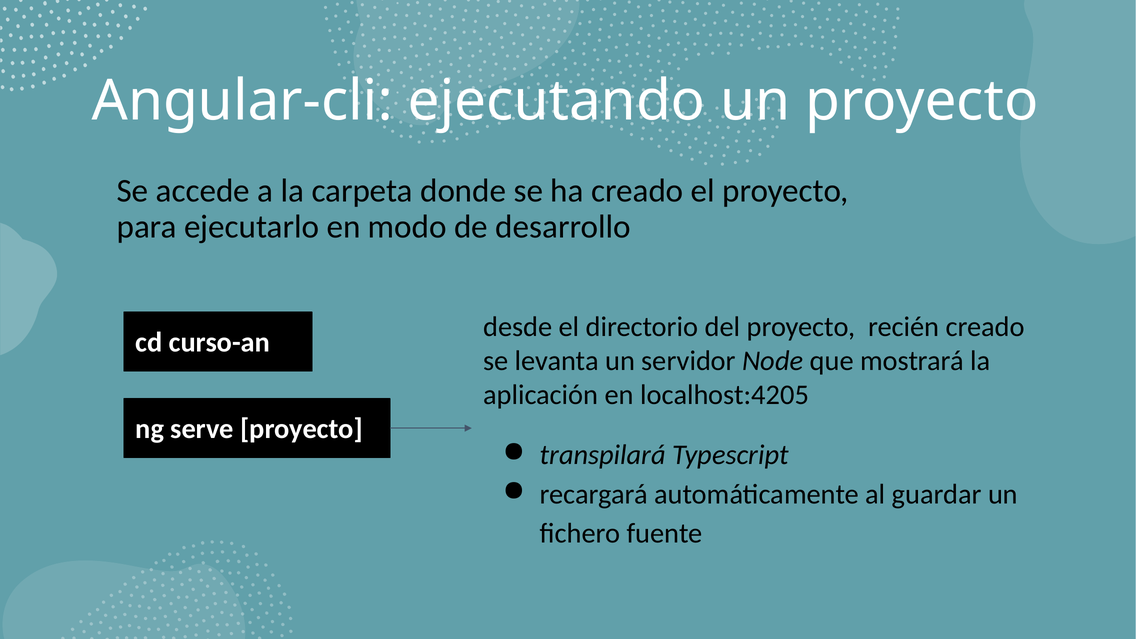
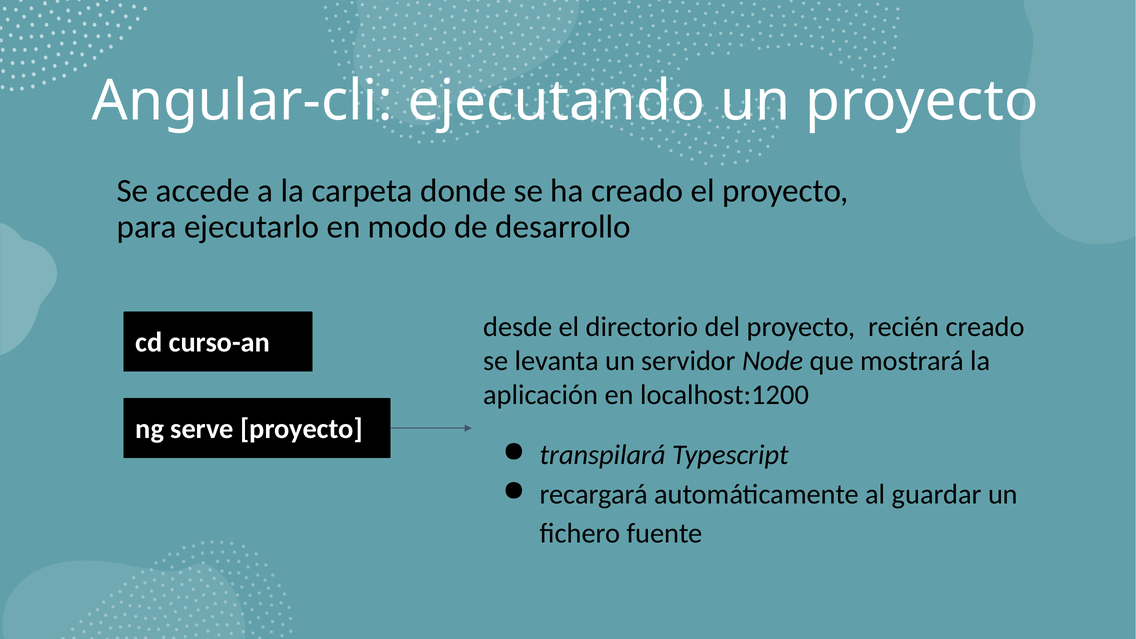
localhost:4205: localhost:4205 -> localhost:1200 (725, 395)
